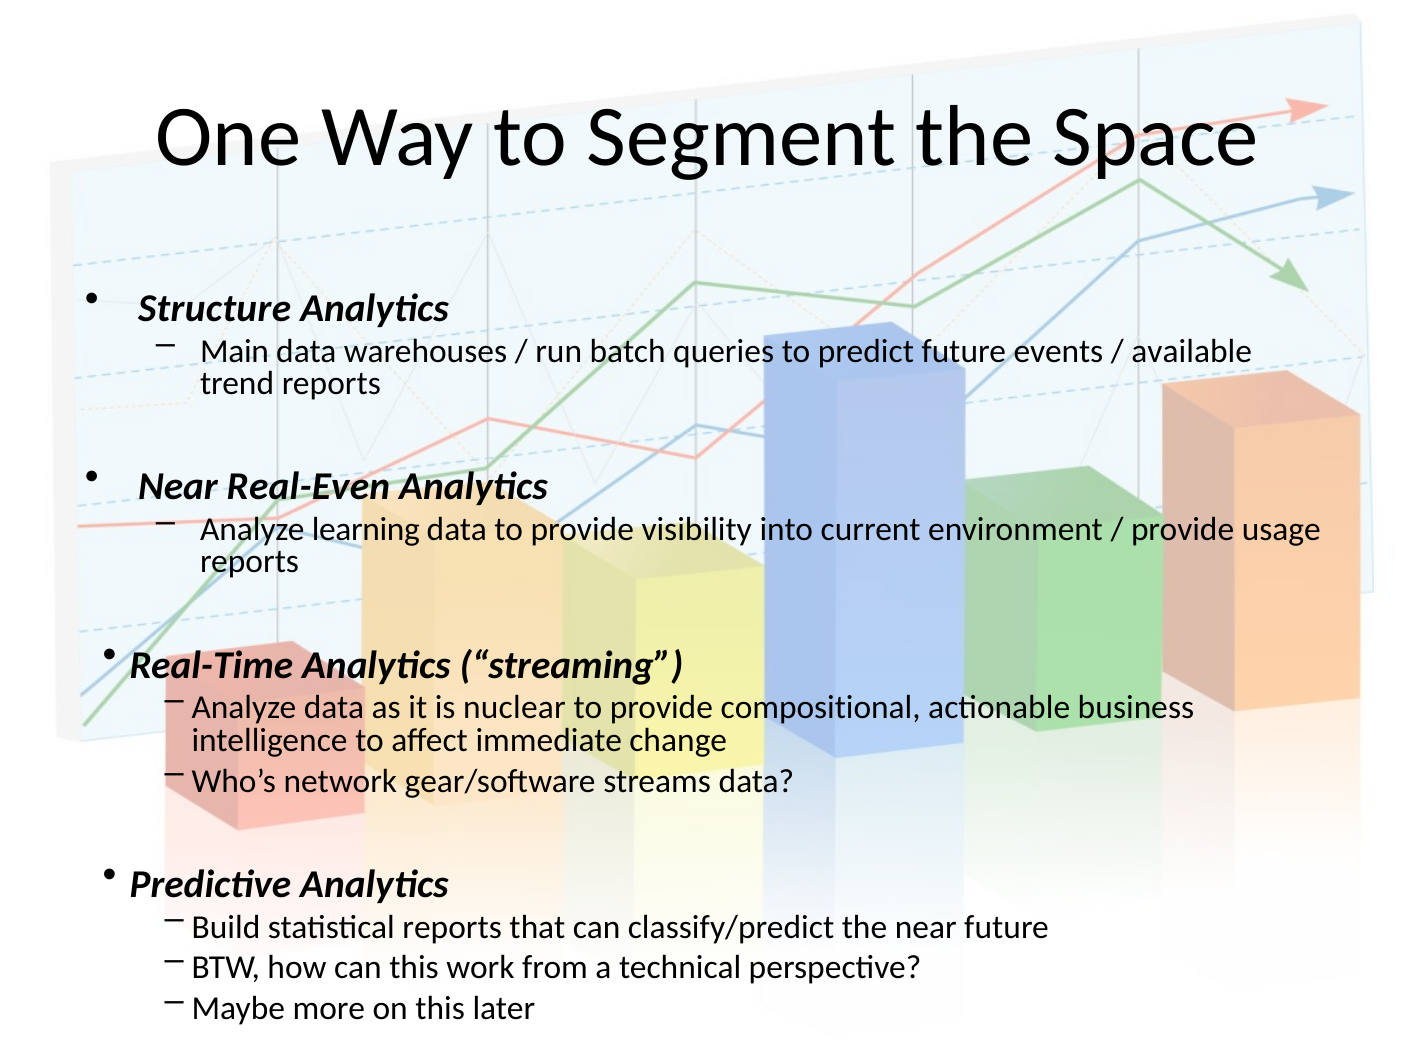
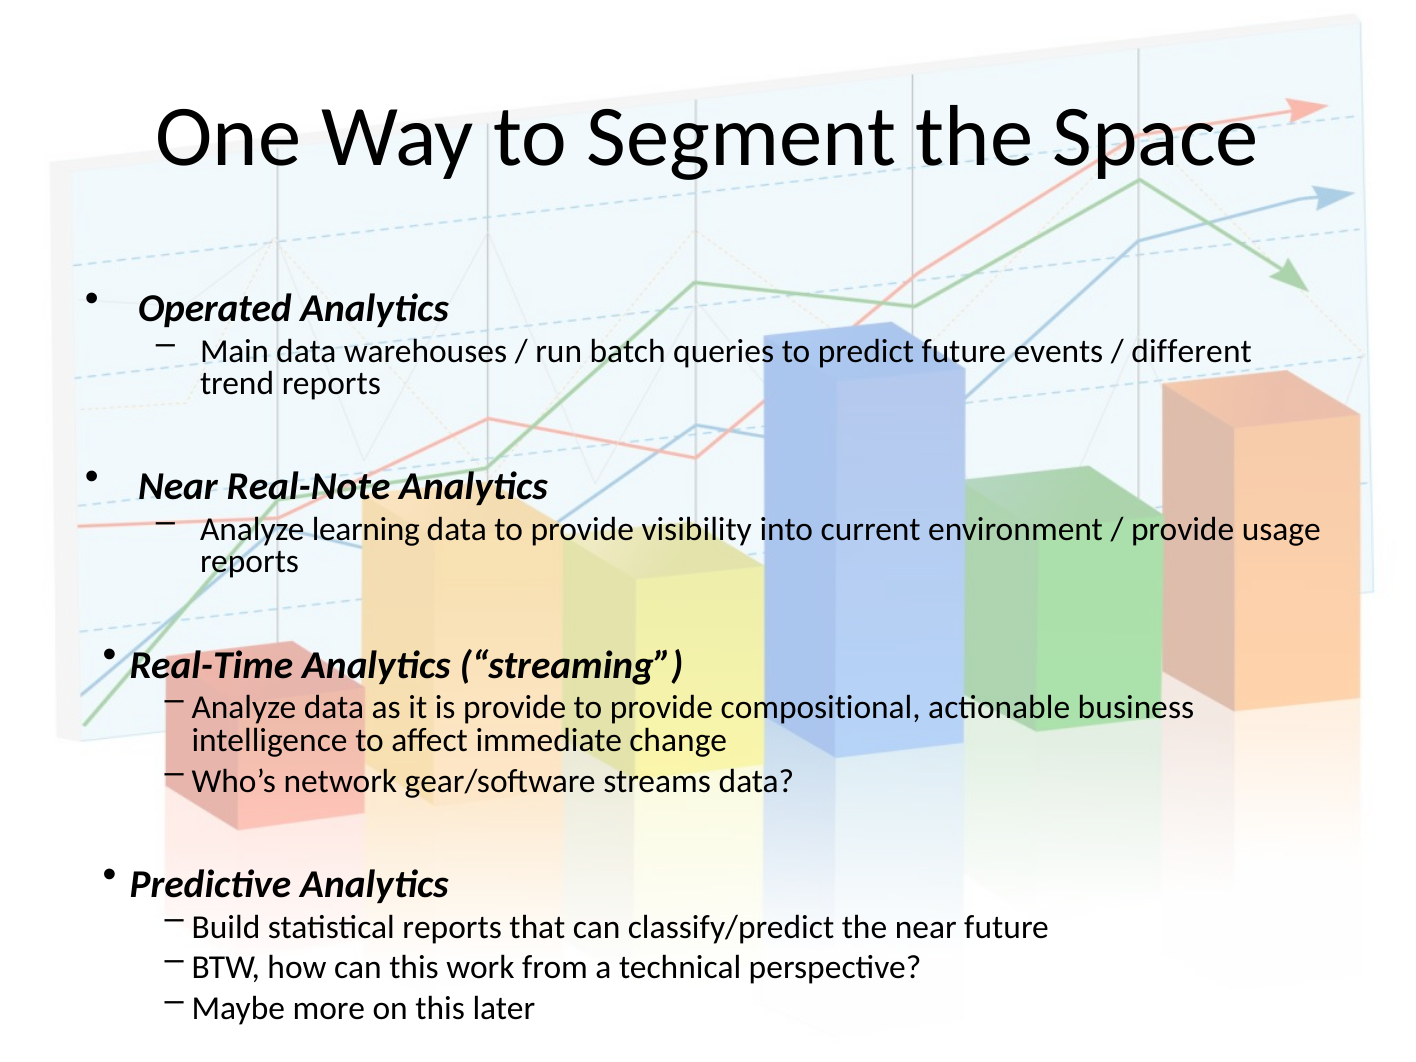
Structure: Structure -> Operated (215, 309)
available: available -> different (1192, 352)
Real-Even: Real-Even -> Real-Note (309, 487)
is nuclear: nuclear -> provide (515, 708)
